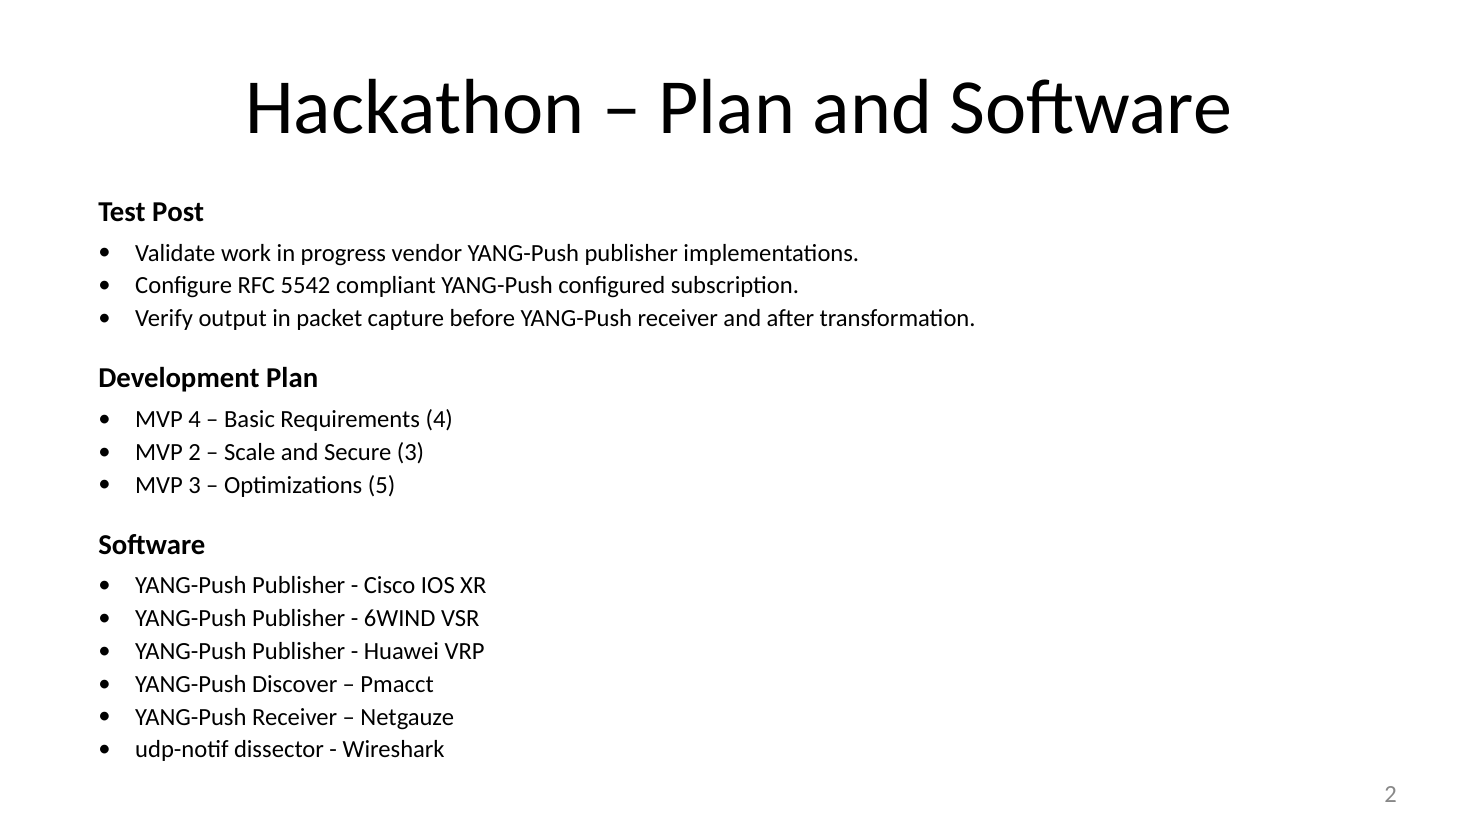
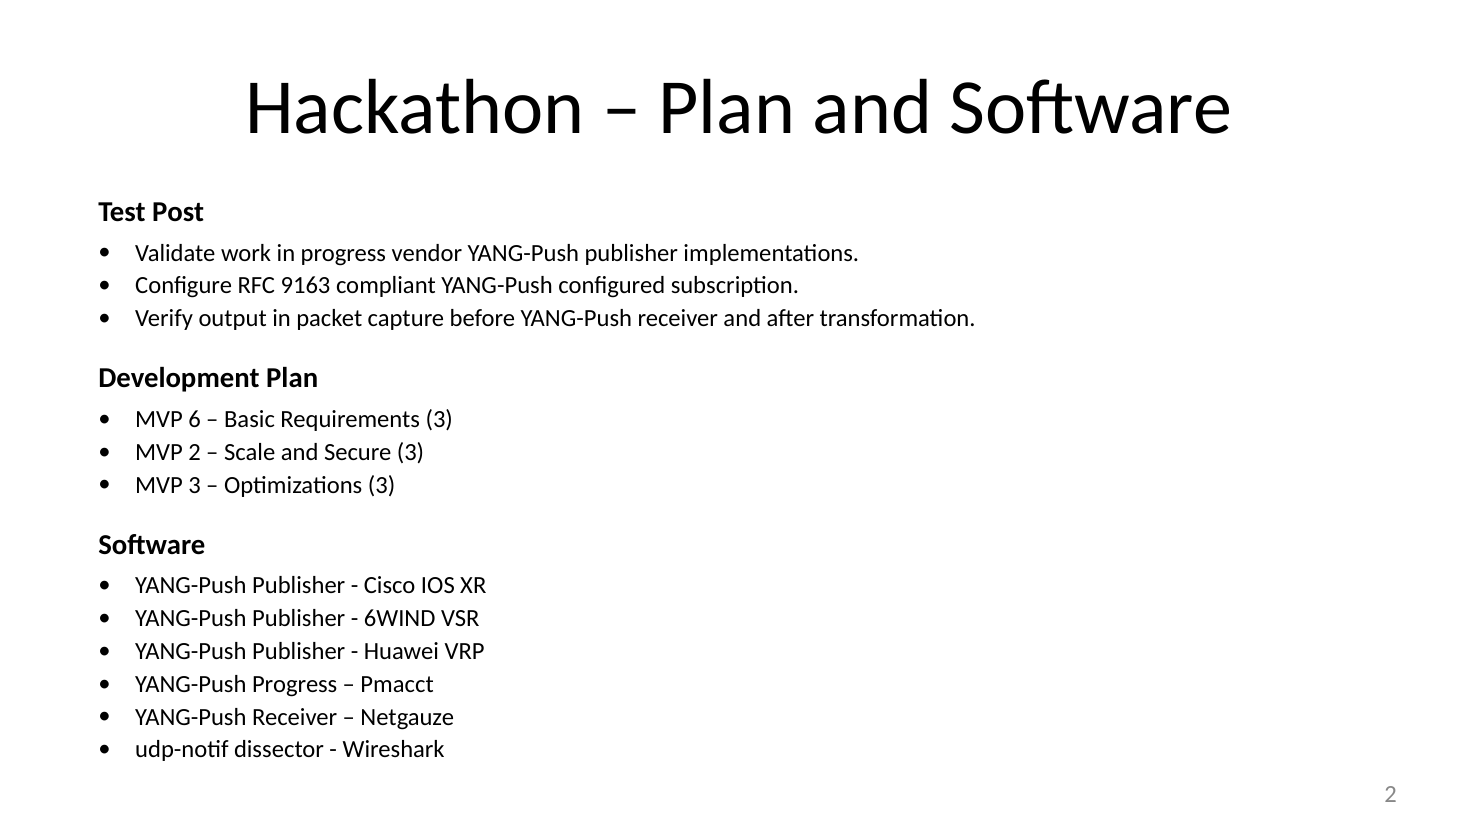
5542: 5542 -> 9163 (306, 285)
MVP 4: 4 -> 6 (195, 419)
Requirements 4: 4 -> 3 (439, 419)
Optimizations 5: 5 -> 3 (382, 485)
YANG-Push Discover: Discover -> Progress (295, 684)
